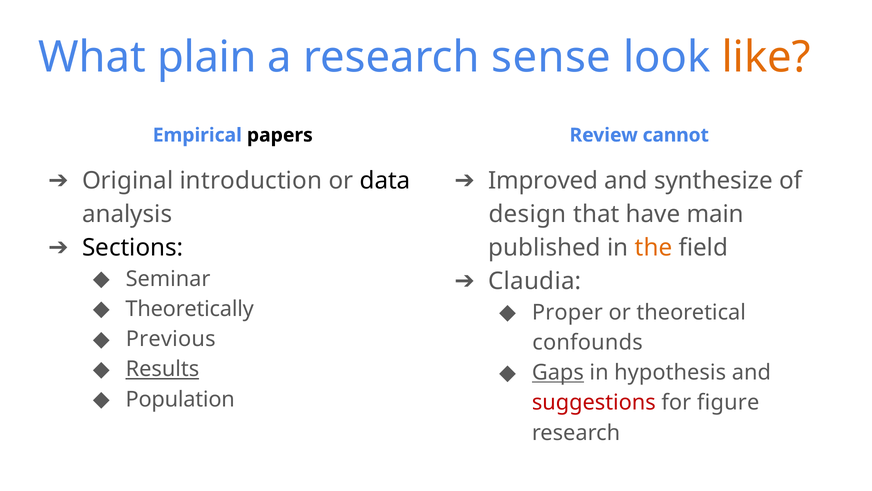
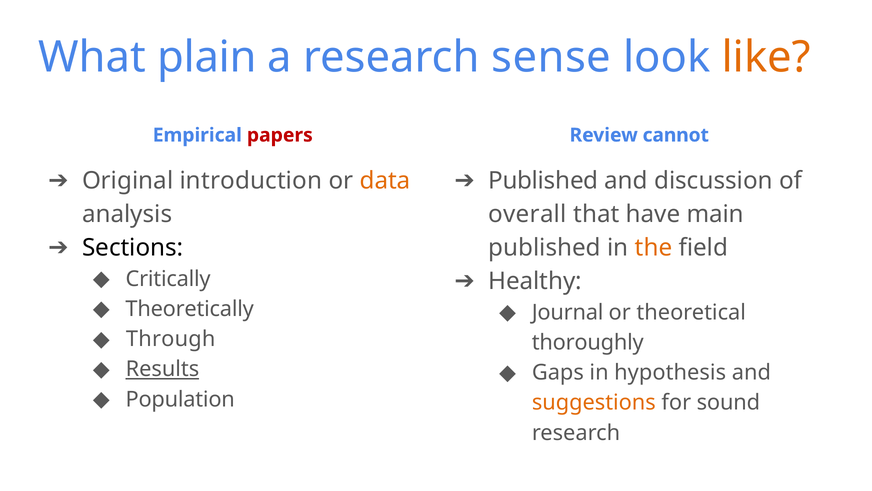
papers colour: black -> red (280, 135)
data colour: black -> orange (385, 180)
Improved: Improved -> Published (543, 180)
synthesize: synthesize -> discussion (713, 180)
design: design -> overall (528, 214)
Seminar: Seminar -> Critically (168, 279)
Claudia: Claudia -> Healthy (535, 281)
Proper: Proper -> Journal (568, 312)
Previous: Previous -> Through (171, 339)
confounds: confounds -> thoroughly (588, 342)
Gaps underline: present -> none (558, 372)
suggestions colour: red -> orange (594, 402)
figure: figure -> sound (728, 402)
